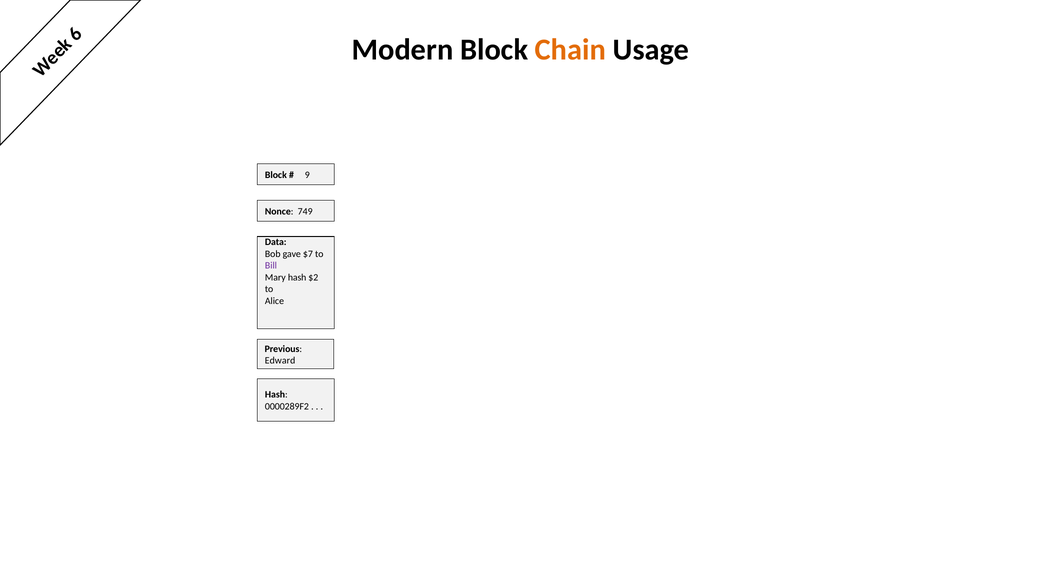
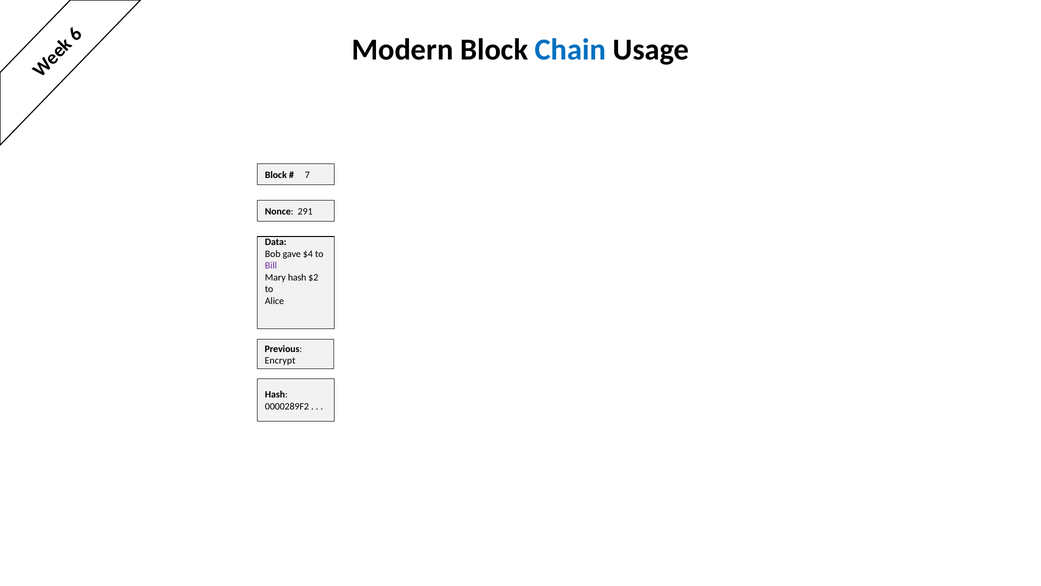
Chain colour: orange -> blue (570, 49)
9: 9 -> 7 (307, 175)
749: 749 -> 291 (305, 211)
$7: $7 -> $4 (308, 254)
Edward: Edward -> Encrypt (280, 360)
